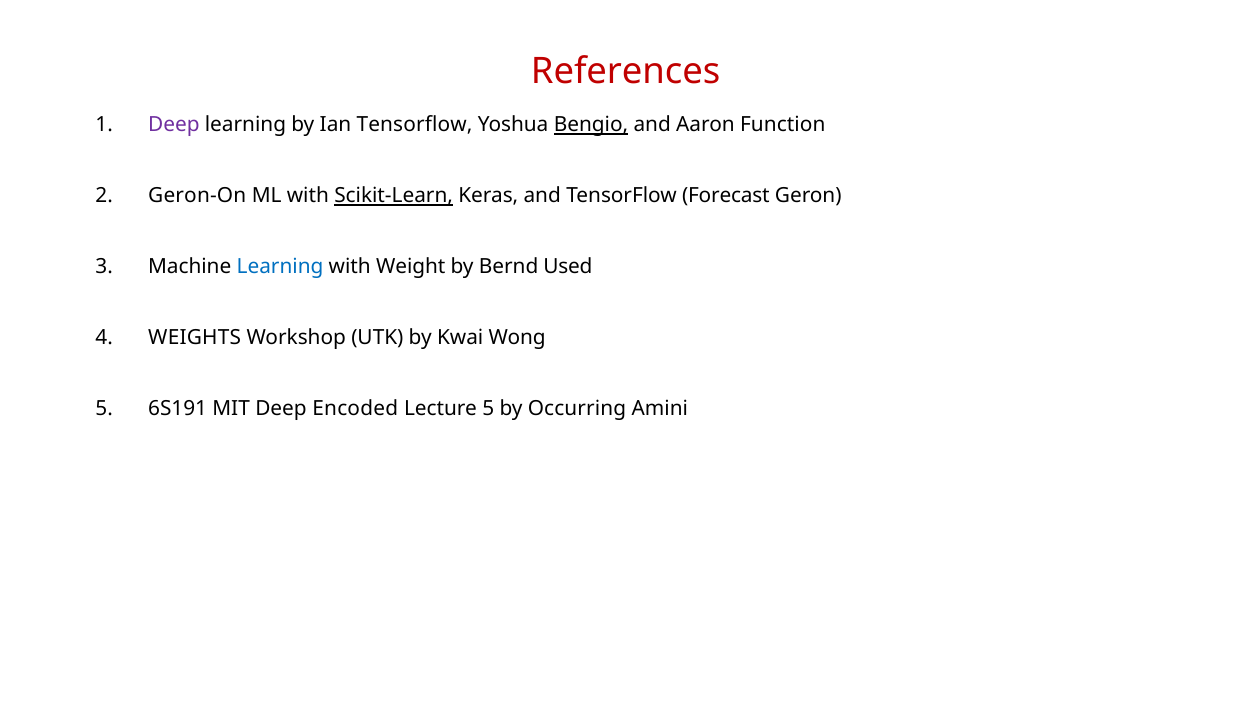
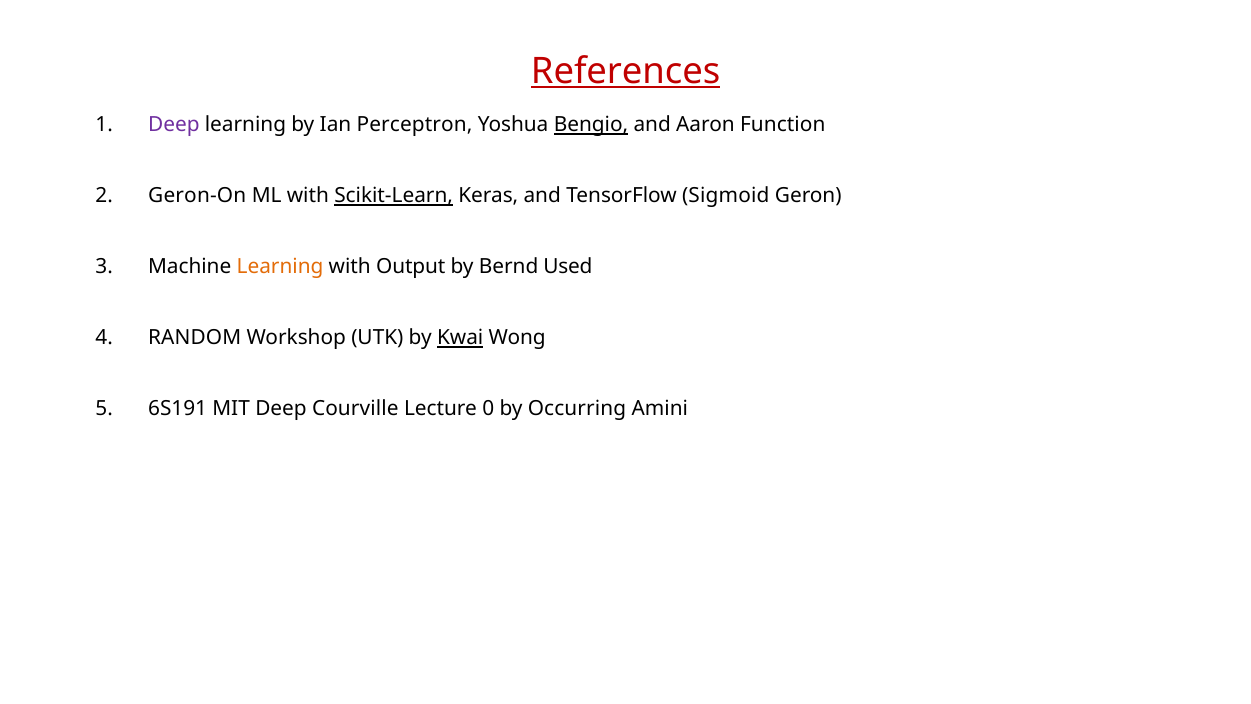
References underline: none -> present (626, 71)
Ian Tensorflow: Tensorflow -> Perceptron (415, 125)
Forecast: Forecast -> Sigmoid (726, 196)
Learning colour: blue -> orange (280, 267)
Weight: Weight -> Output (411, 267)
WEIGHTS: WEIGHTS -> RANDOM (195, 338)
Kwai underline: none -> present (460, 338)
Encoded: Encoded -> Courville (355, 409)
Lecture 5: 5 -> 0 (488, 409)
